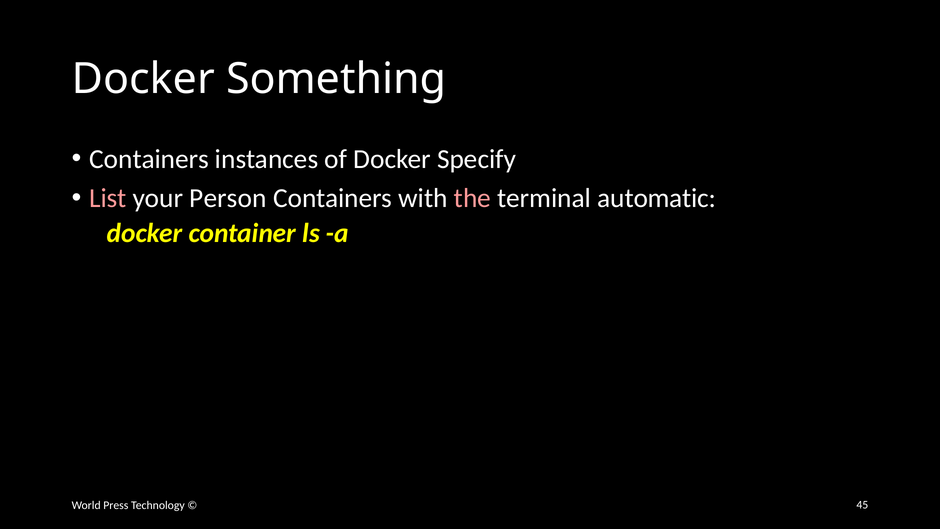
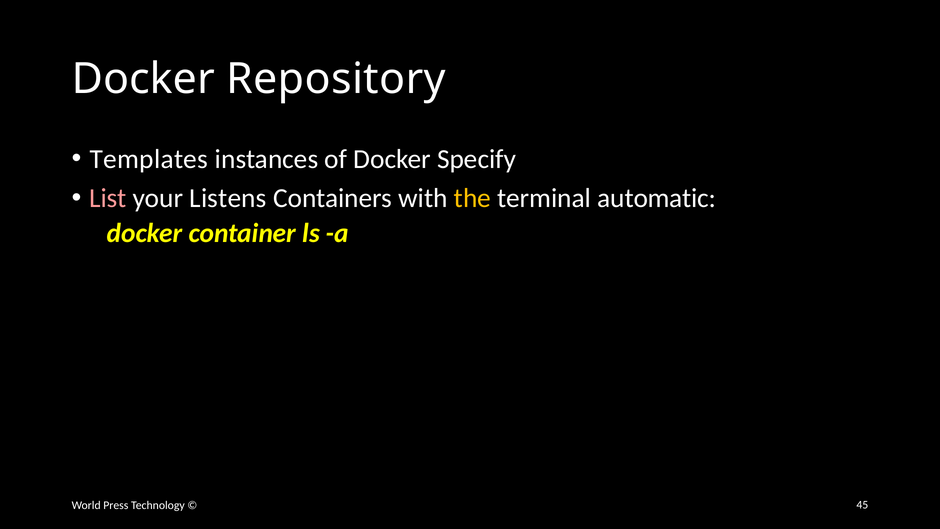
Something: Something -> Repository (336, 79)
Containers: Containers -> Templates (149, 159)
Person: Person -> Listens (228, 198)
the colour: pink -> yellow (472, 198)
